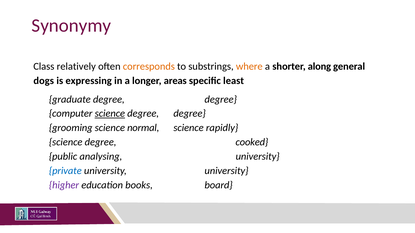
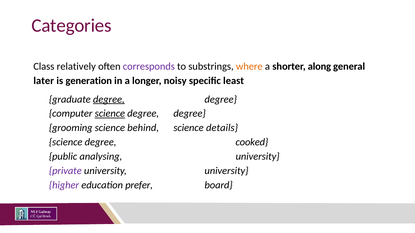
Synonymy: Synonymy -> Categories (72, 26)
corresponds colour: orange -> purple (149, 66)
dogs: dogs -> later (44, 81)
expressing: expressing -> generation (89, 81)
areas: areas -> noisy (175, 81)
degree underline: none -> present (109, 99)
normal: normal -> behind (143, 128)
rapidly: rapidly -> details (222, 128)
private colour: blue -> purple (65, 171)
books: books -> prefer (139, 185)
